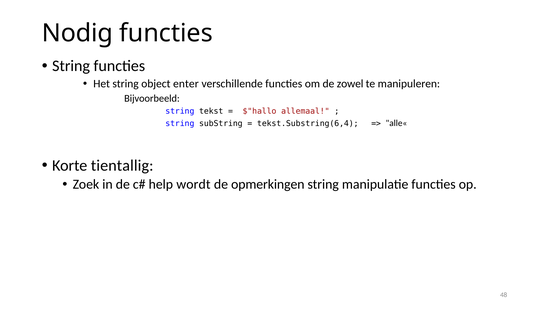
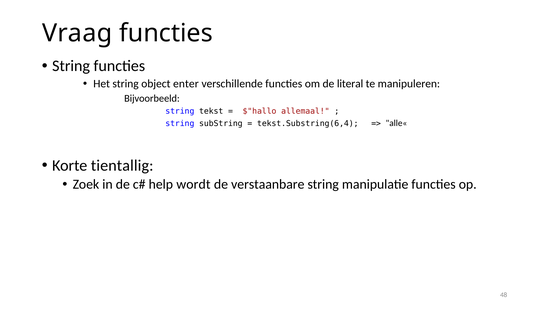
Nodig: Nodig -> Vraag (77, 33)
zowel: zowel -> literal (350, 84)
opmerkingen: opmerkingen -> verstaanbare (268, 184)
